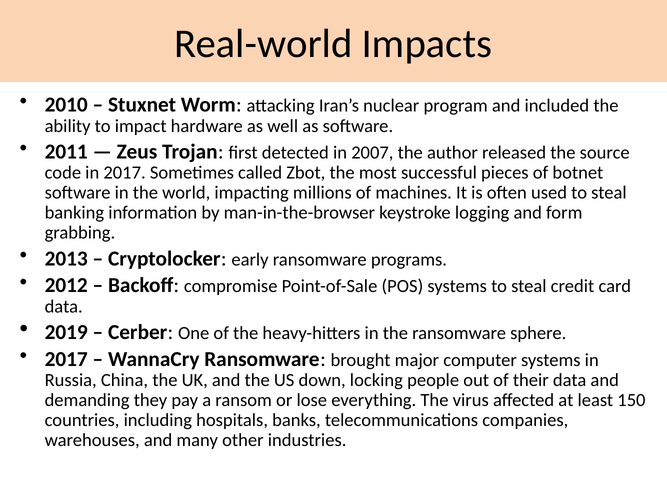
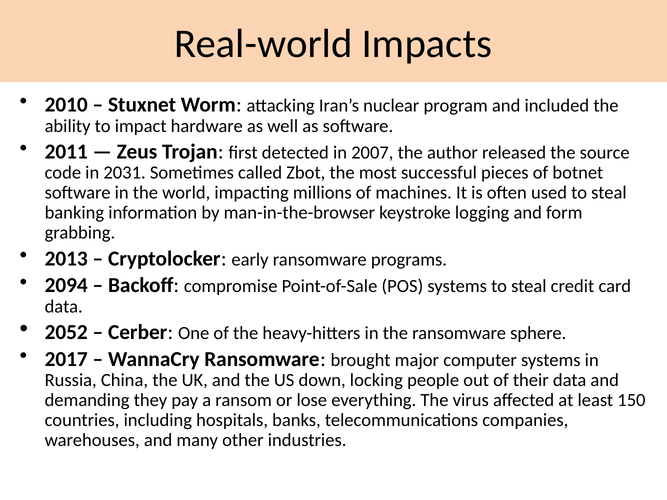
in 2017: 2017 -> 2031 (125, 173)
2012: 2012 -> 2094 (66, 285)
2019: 2019 -> 2052 (66, 332)
